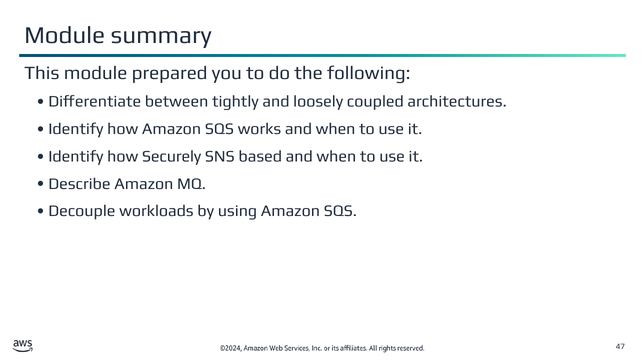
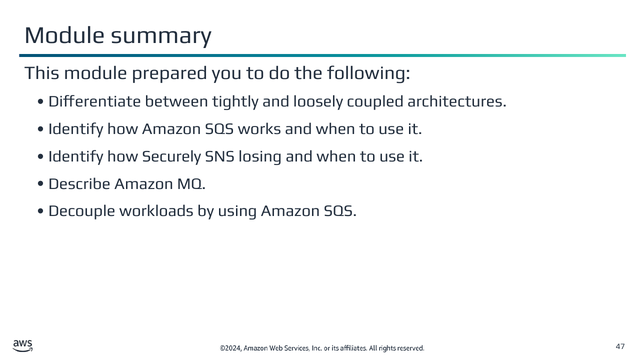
based: based -> losing (260, 157)
